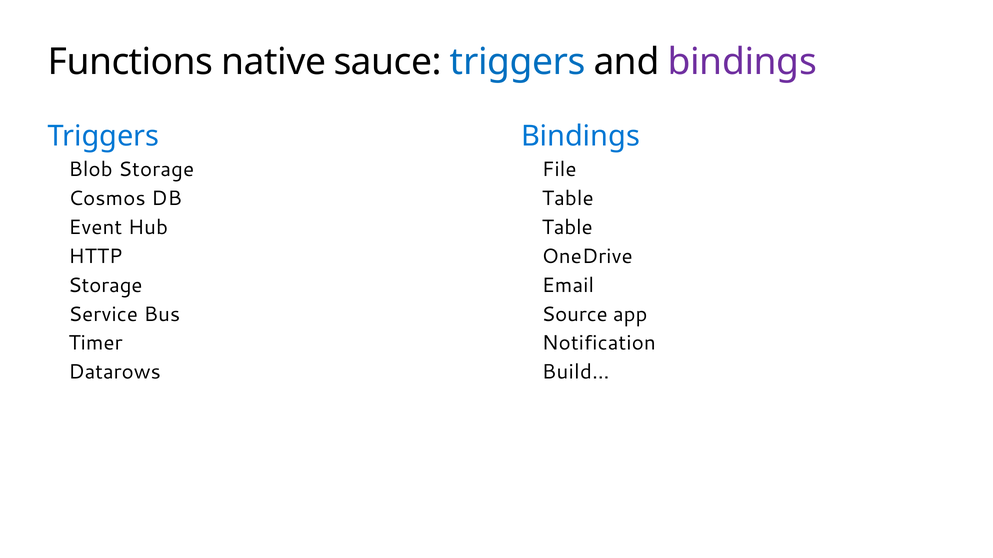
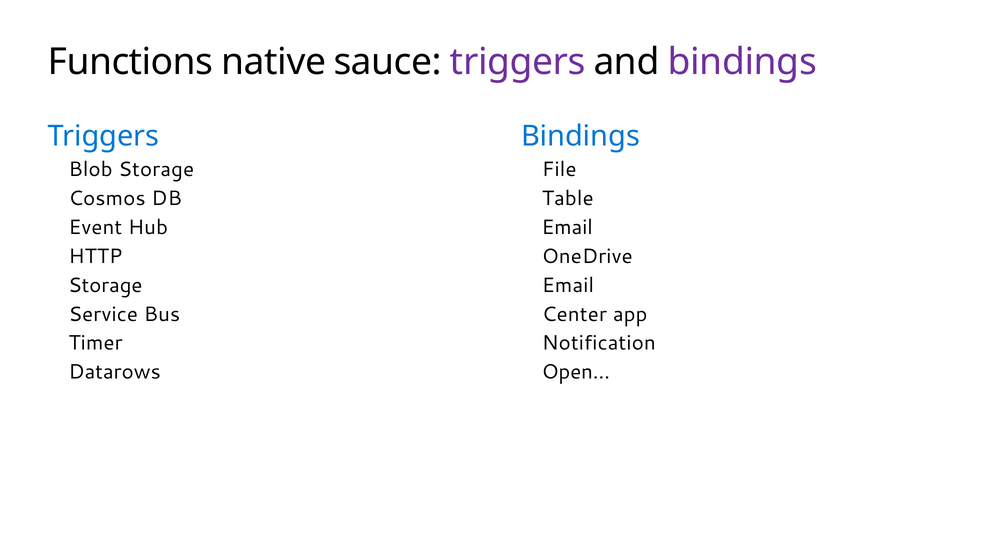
triggers colour: blue -> purple (518, 62)
Table: Table -> Email (567, 228)
Source: Source -> Center (574, 314)
Build…: Build… -> Open… (576, 372)
